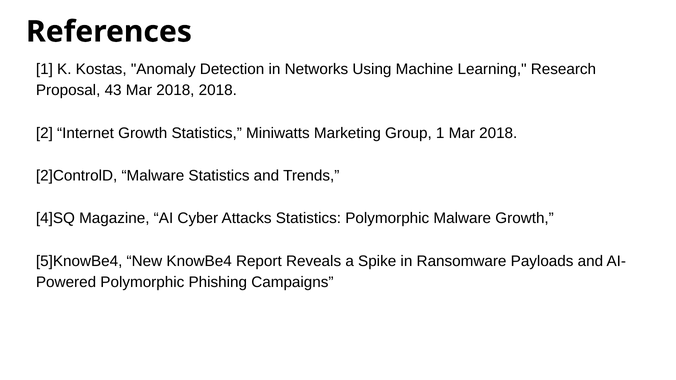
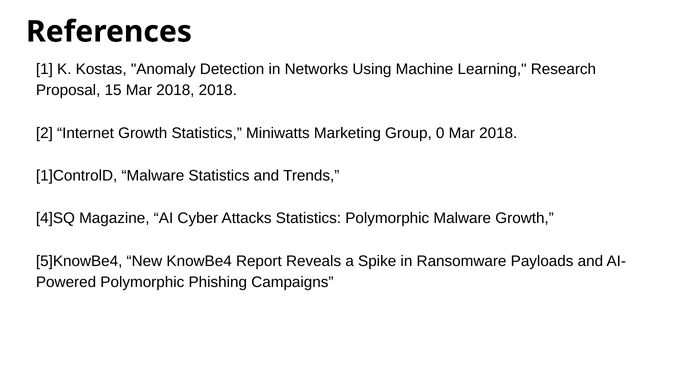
43: 43 -> 15 (113, 90)
Group 1: 1 -> 0 (440, 133)
2]ControlD: 2]ControlD -> 1]ControlD (77, 176)
